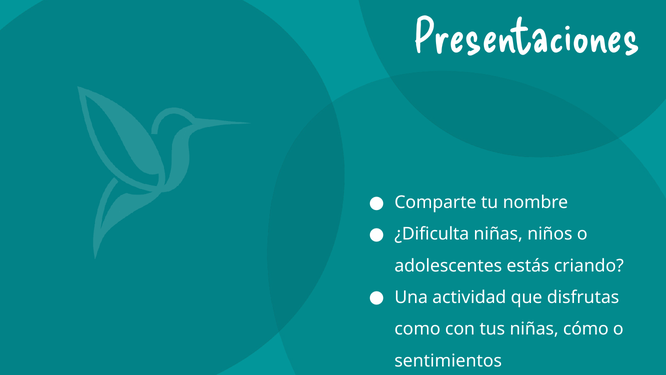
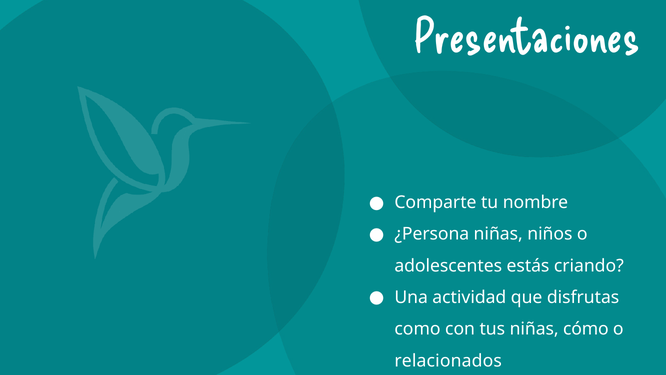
¿Dificulta: ¿Dificulta -> ¿Persona (432, 234)
sentimientos: sentimientos -> relacionados (448, 360)
